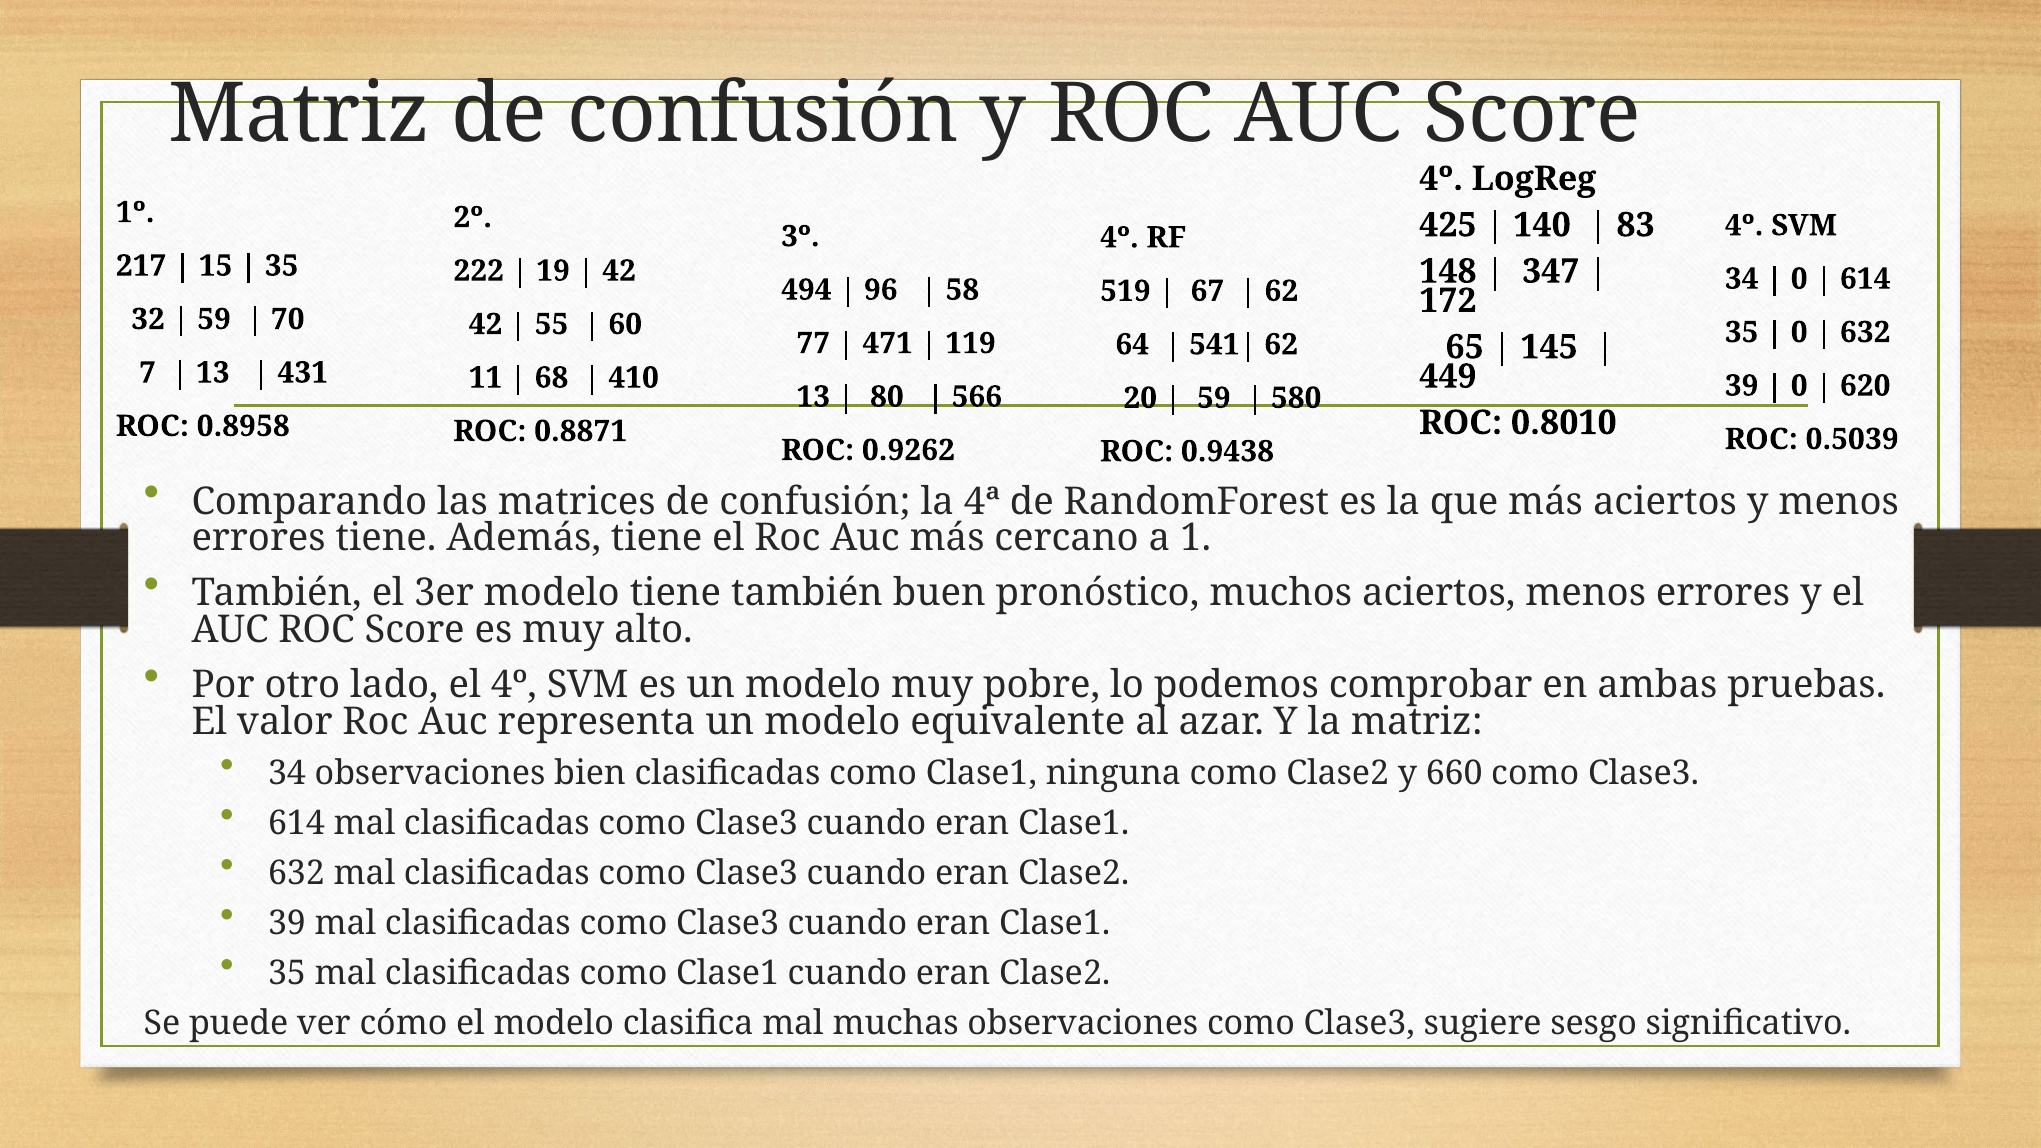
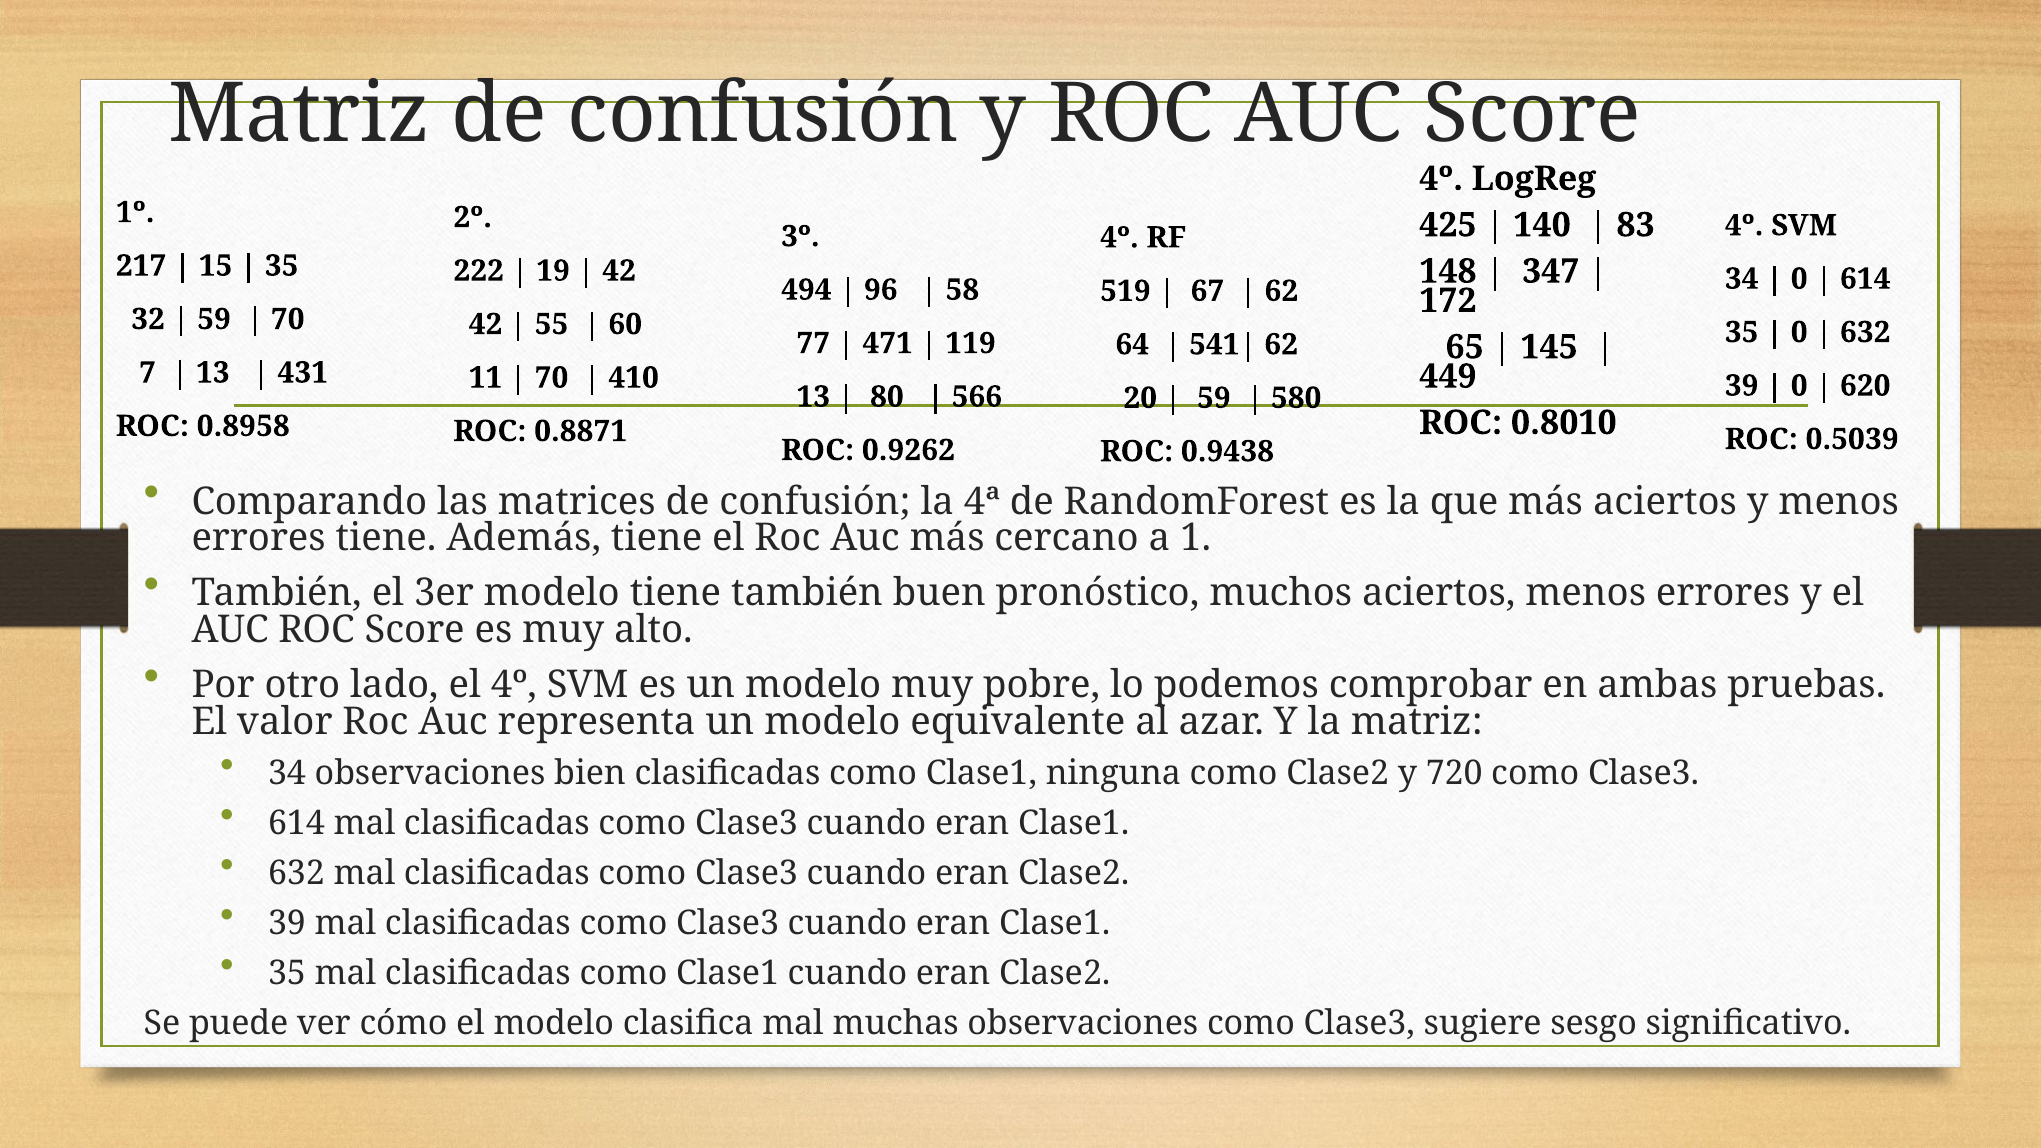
68: 68 -> 70 (552, 378)
660: 660 -> 720 (1454, 773)
